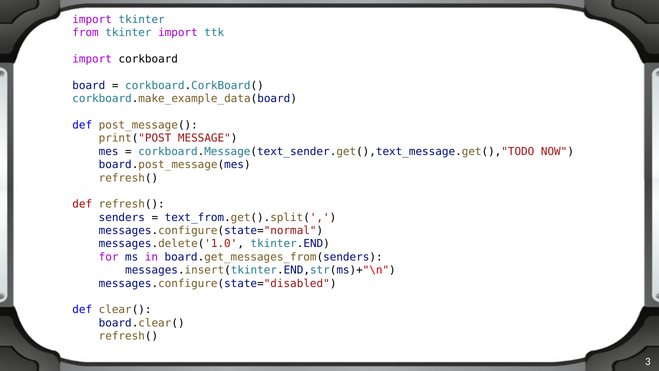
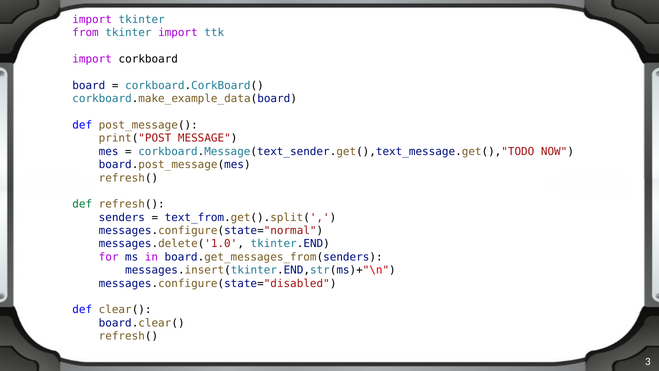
def colour: red -> green (82, 204)
